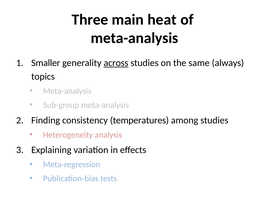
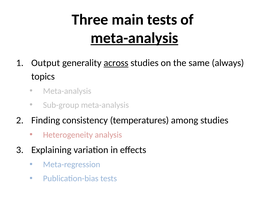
main heat: heat -> tests (162, 20)
meta-analysis underline: none -> present (134, 38)
Smaller: Smaller -> Output (46, 63)
